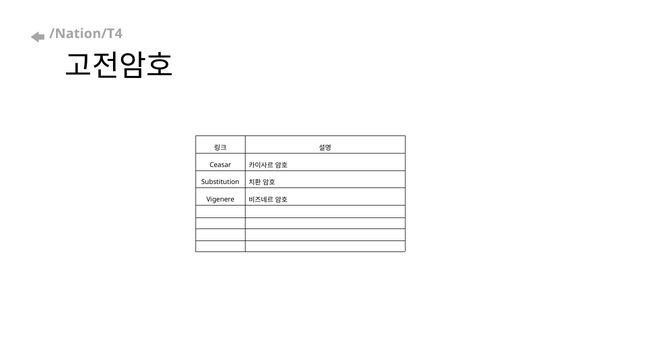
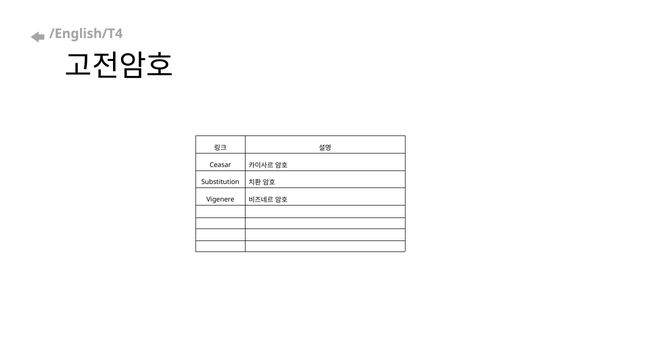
/Nation/T4: /Nation/T4 -> /English/T4 (86, 34)
